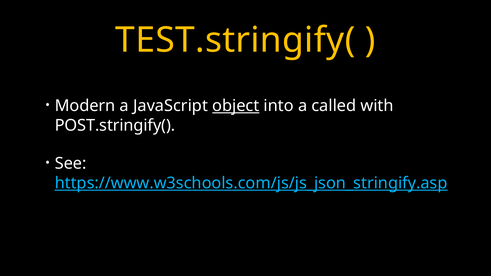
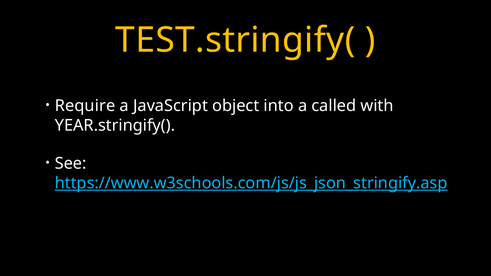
Modern: Modern -> Require (85, 106)
object underline: present -> none (236, 106)
POST.stringify(: POST.stringify( -> YEAR.stringify( (115, 125)
